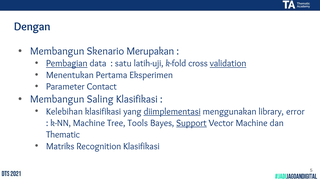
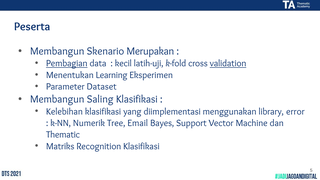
Dengan: Dengan -> Peserta (32, 27)
satu: satu -> kecil (123, 63)
Pertama: Pertama -> Learning (112, 75)
Contact: Contact -> Dataset (102, 87)
diimplementasi underline: present -> none (172, 111)
k-NN Machine: Machine -> Numerik (89, 123)
Tools: Tools -> Email (138, 123)
Support underline: present -> none (191, 123)
